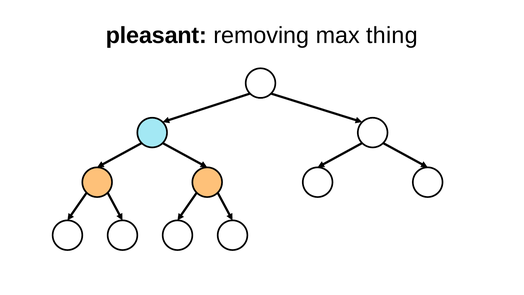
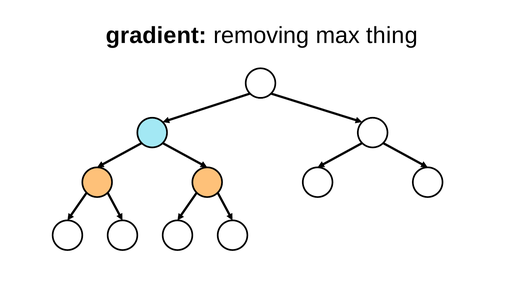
pleasant: pleasant -> gradient (156, 35)
